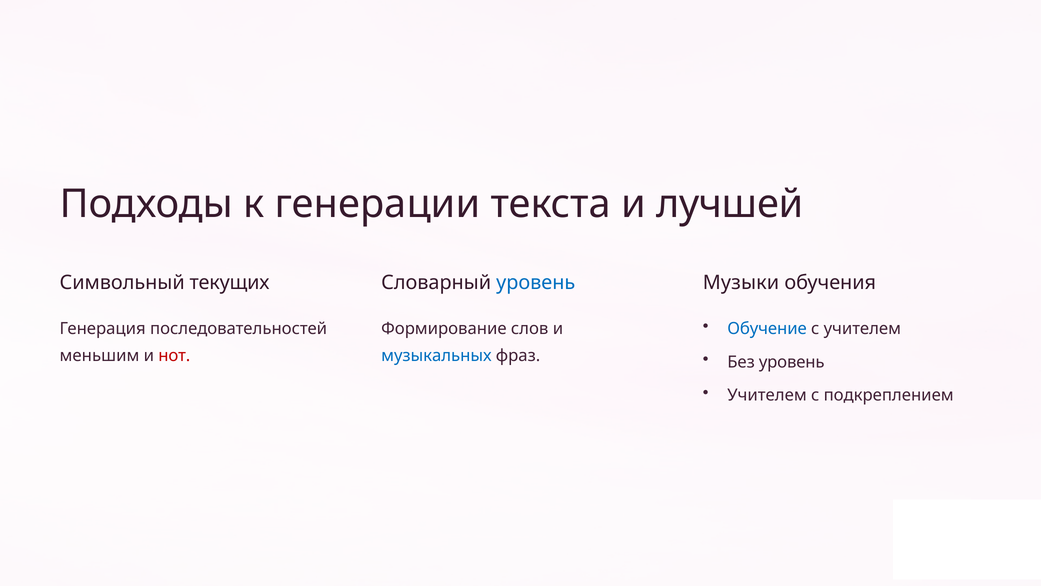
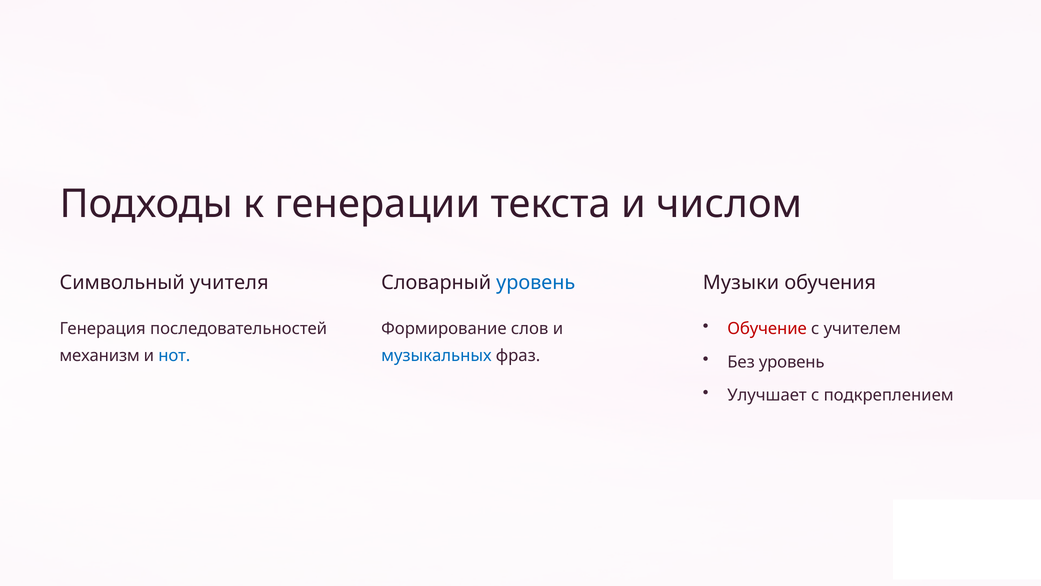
лучшей: лучшей -> числом (729, 204)
текущих: текущих -> учителя (229, 283)
Обучение colour: blue -> red (767, 329)
меньшим: меньшим -> механизм (100, 356)
нот colour: red -> blue (174, 356)
Учителем: Учителем -> Улучшает (767, 395)
